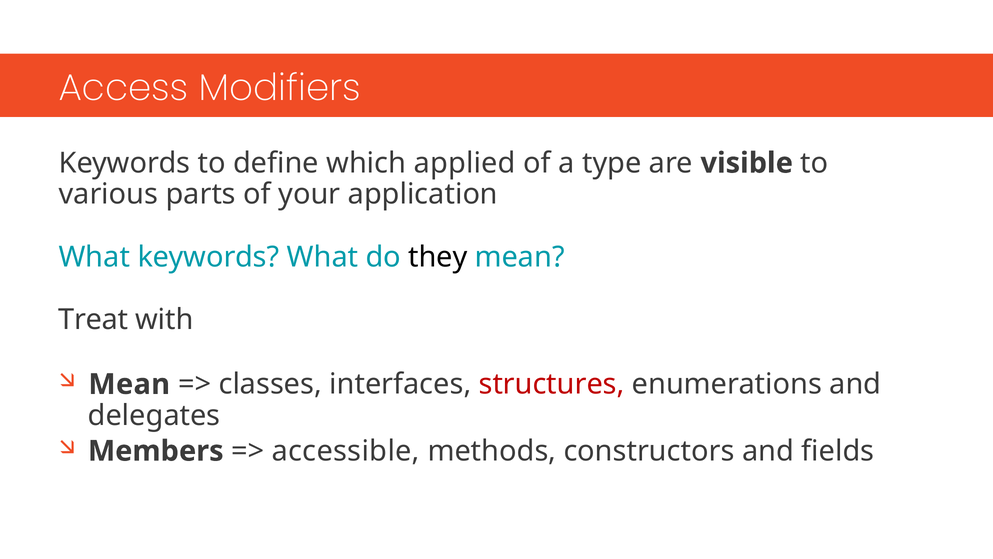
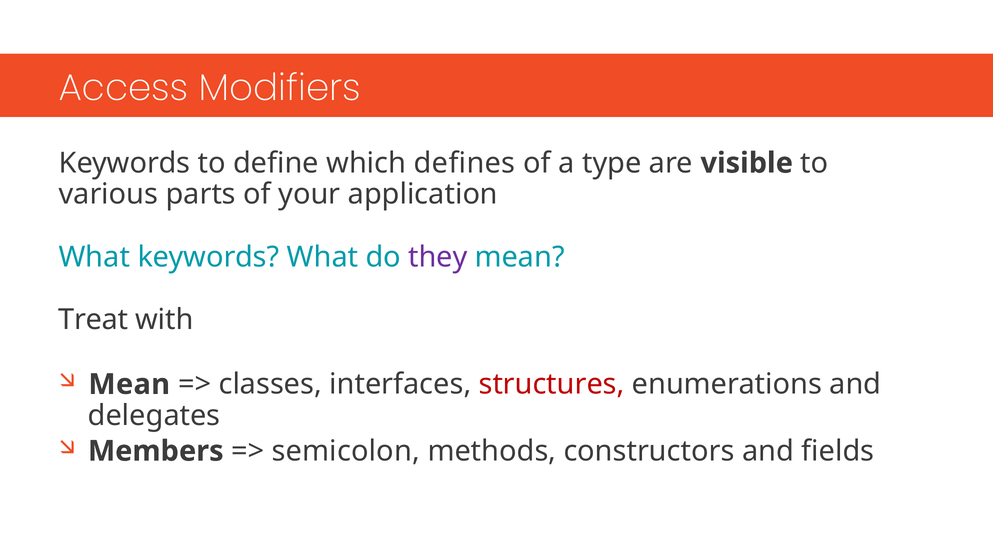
applied: applied -> defines (465, 163)
they colour: black -> purple (438, 257)
accessible: accessible -> semicolon (346, 451)
